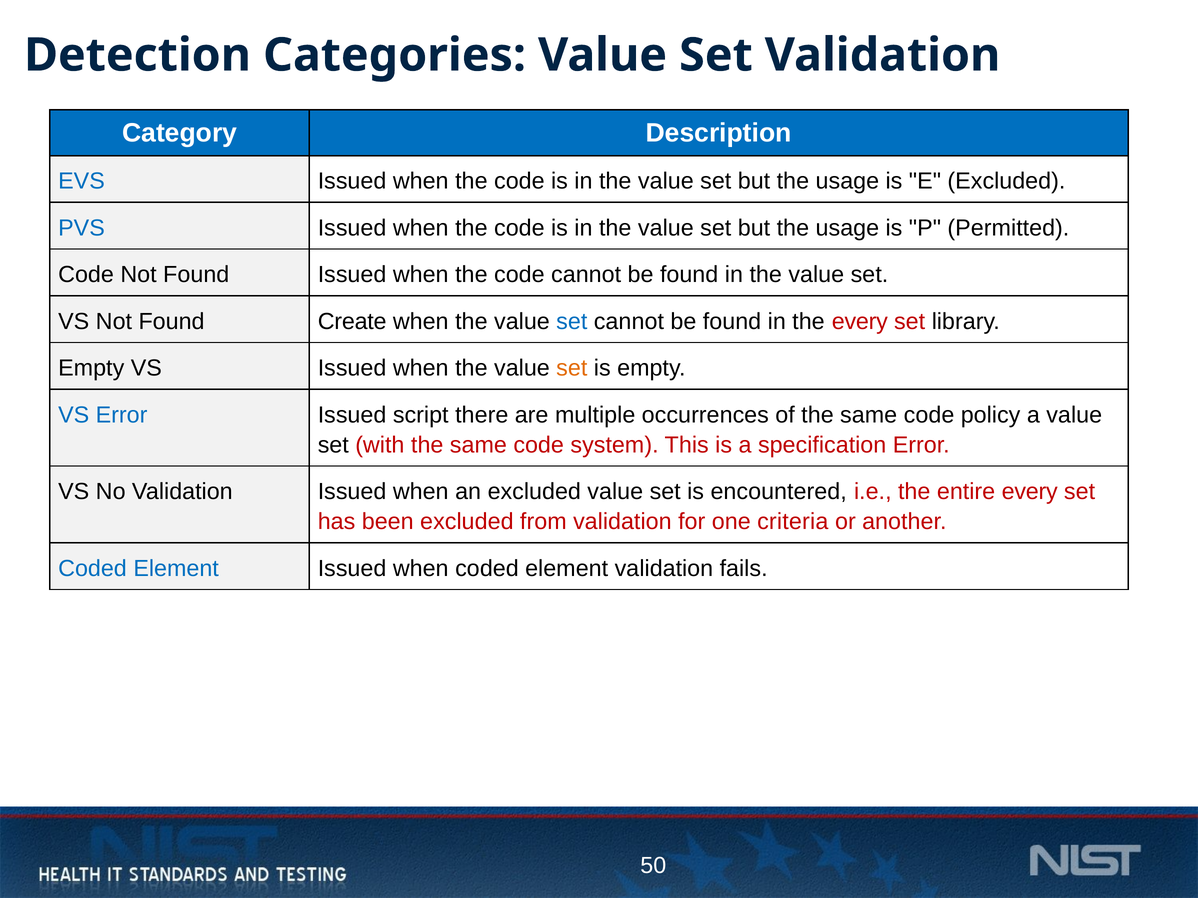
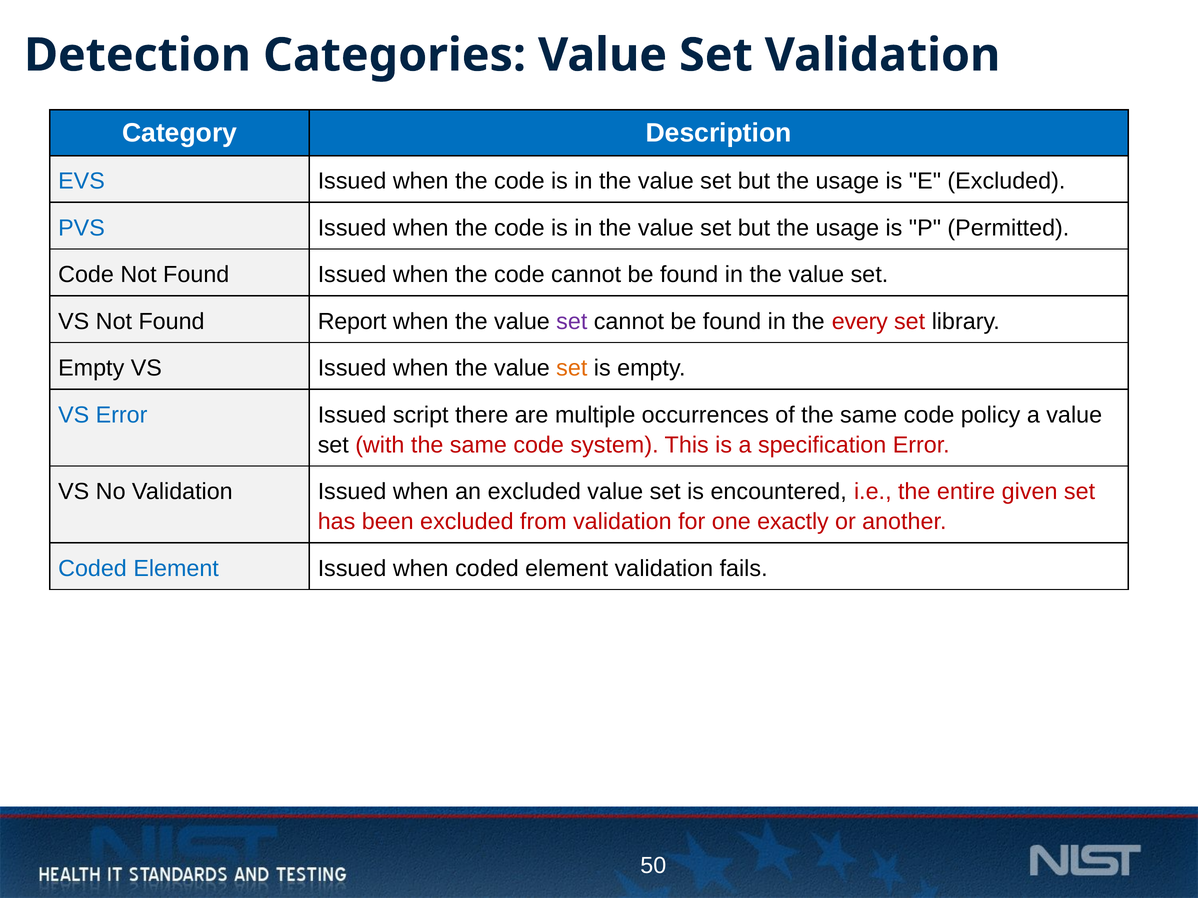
Create: Create -> Report (352, 322)
set colour: blue -> purple (572, 322)
entire every: every -> given (1030, 492)
criteria: criteria -> exactly (793, 522)
